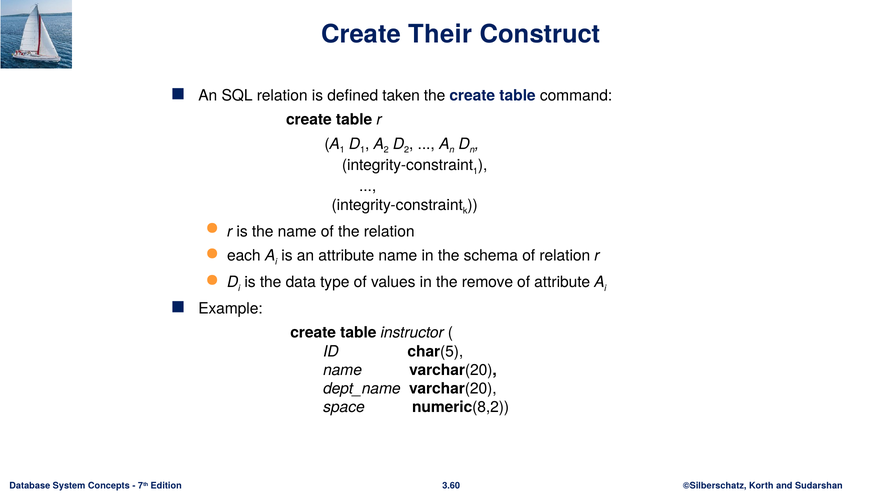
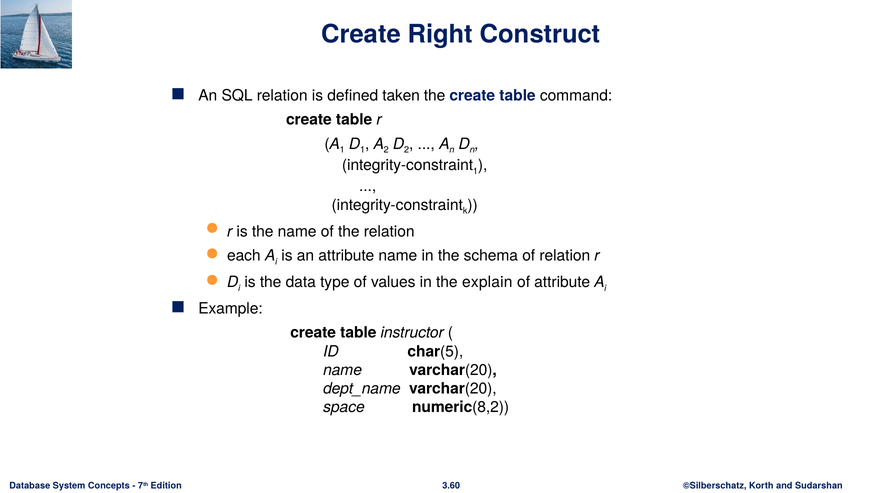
Their: Their -> Right (440, 34)
remove: remove -> explain (487, 282)
